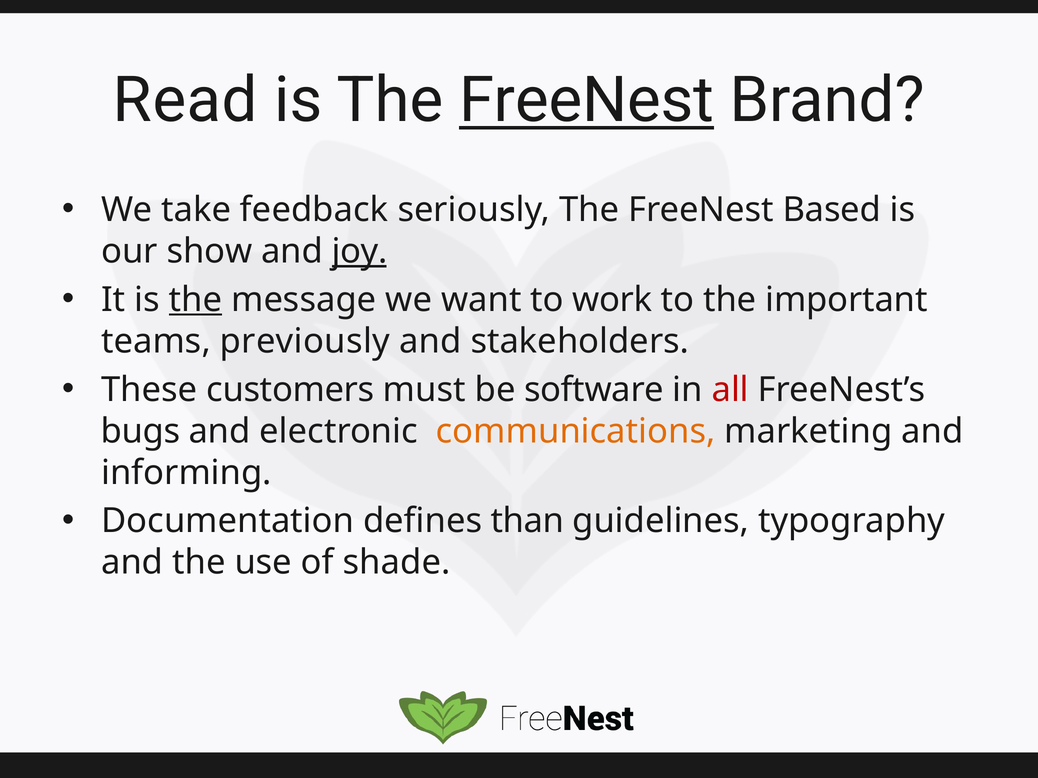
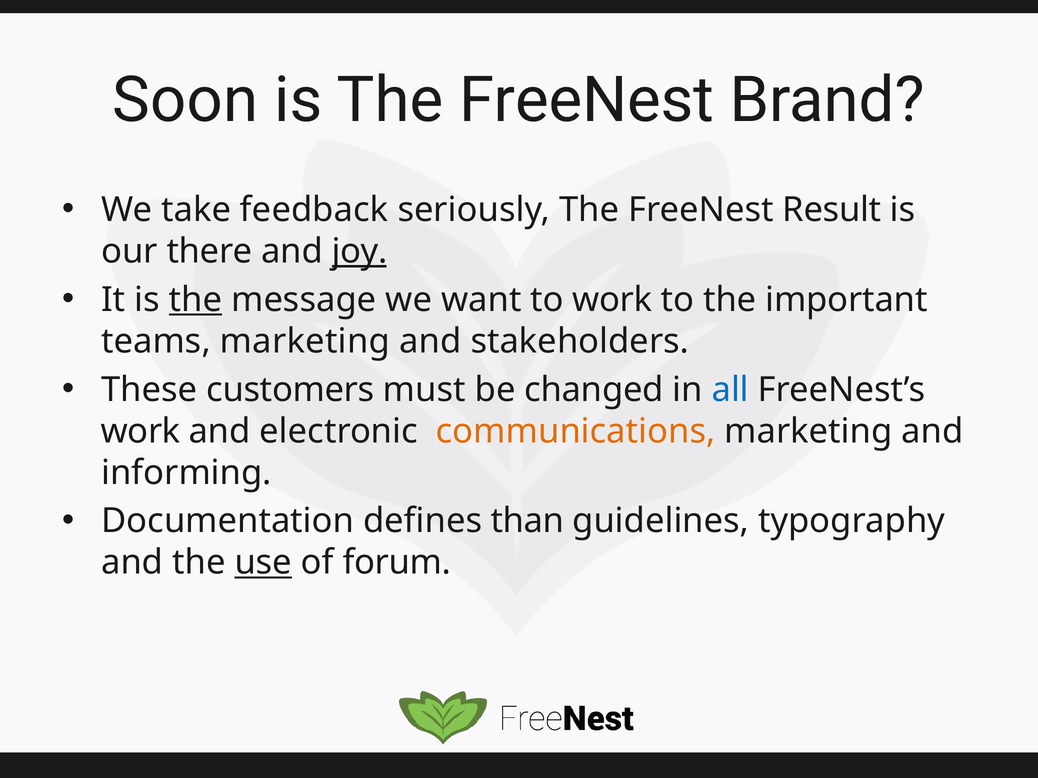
Read: Read -> Soon (185, 100)
FreeNest underline: present -> none (587, 100)
Based: Based -> Result (832, 210)
show: show -> there (210, 252)
teams previously: previously -> marketing (305, 341)
software: software -> changed (594, 390)
all colour: red -> blue (730, 390)
bugs: bugs -> work (141, 431)
use underline: none -> present (263, 563)
shade: shade -> forum (397, 563)
